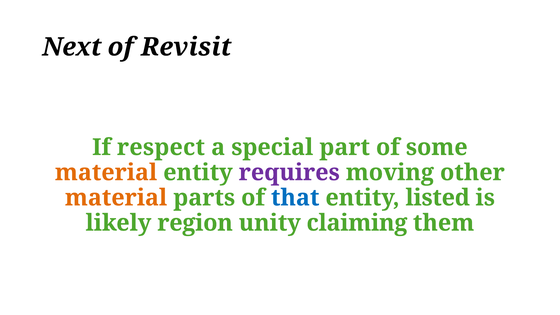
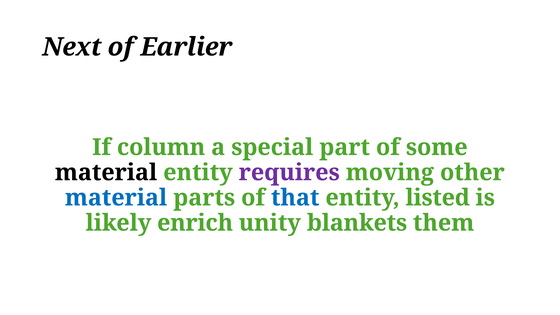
Revisit: Revisit -> Earlier (186, 47)
respect: respect -> column (161, 147)
material colour: orange -> black (106, 173)
material colour: orange -> blue (116, 198)
region: region -> enrich (195, 223)
claiming: claiming -> blankets (357, 223)
